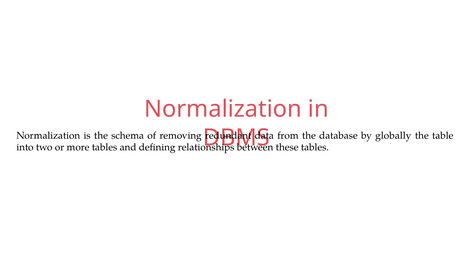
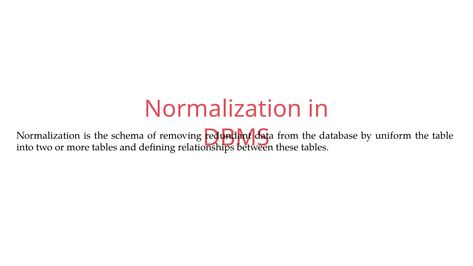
globally: globally -> uniform (393, 135)
